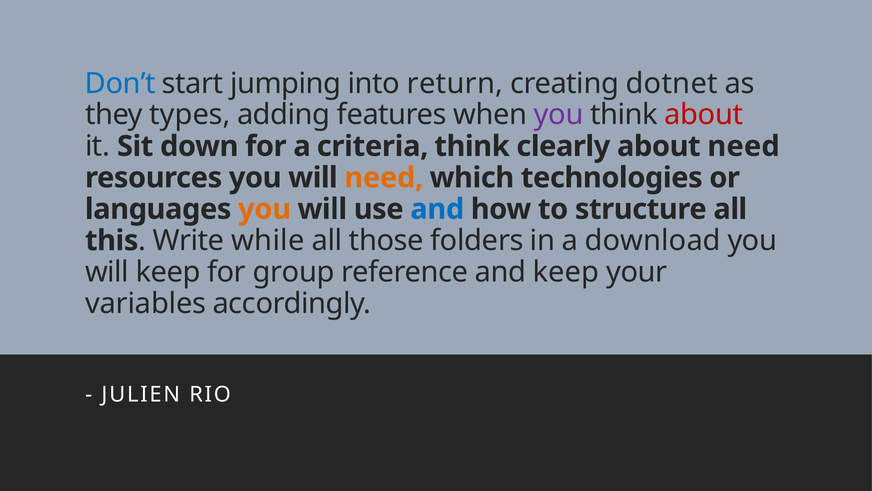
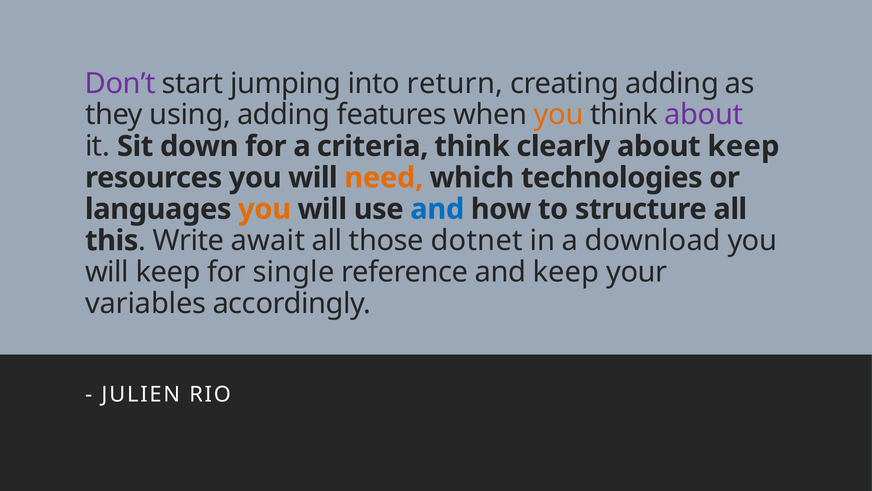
Don’t colour: blue -> purple (120, 83)
creating dotnet: dotnet -> adding (672, 83)
types: types -> using (190, 115)
you colour: purple -> orange (559, 115)
about colour: red -> purple (704, 115)
about need: need -> keep (743, 146)
while: while -> await (268, 240)
folders: folders -> dotnet (477, 240)
group: group -> single (293, 272)
